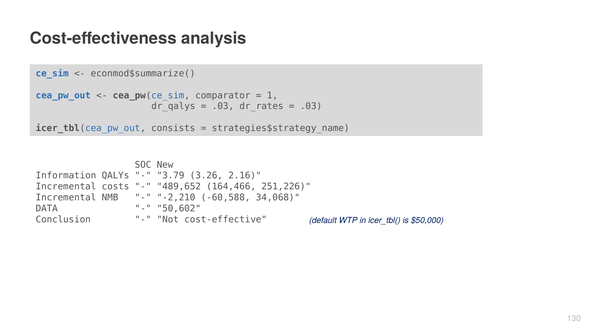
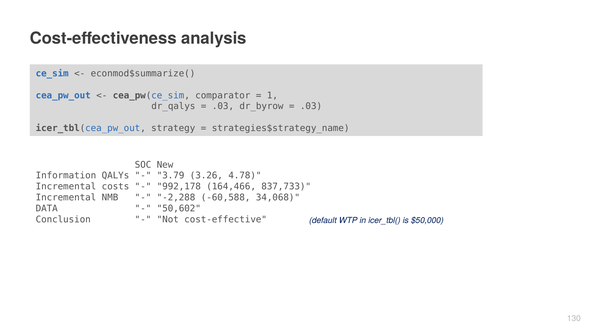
dr_rates: dr_rates -> dr_byrow (261, 106)
consists: consists -> strategy (173, 128)
2.16: 2.16 -> 4.78 (245, 176)
489,652: 489,652 -> 992,178 (179, 187)
251,226: 251,226 -> 837,733 (286, 187)
-2,210: -2,210 -> -2,288 (176, 197)
